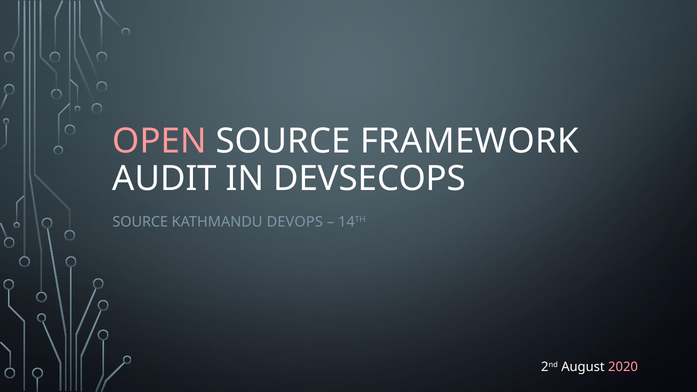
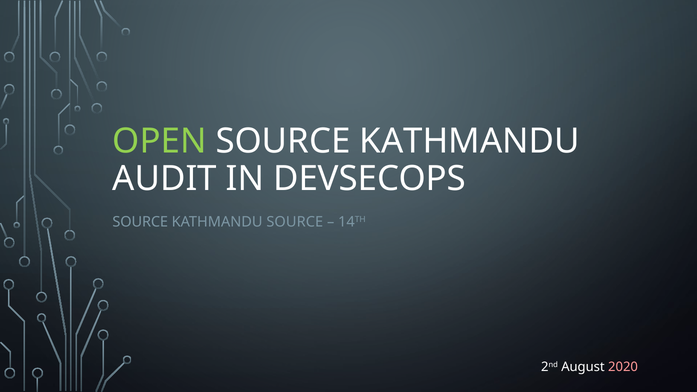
OPEN colour: pink -> light green (160, 141)
FRAMEWORK: FRAMEWORK -> KATHMANDU (470, 141)
KATHMANDU DEVOPS: DEVOPS -> SOURCE (295, 222)
